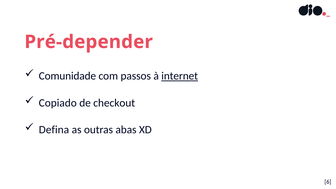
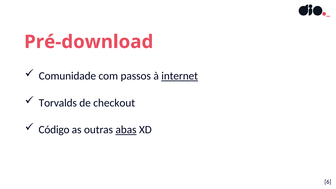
Pré-depender: Pré-depender -> Pré-download (89, 42)
Copiado: Copiado -> Torvalds (58, 103)
Defina: Defina -> Código (54, 130)
abas underline: none -> present (126, 130)
